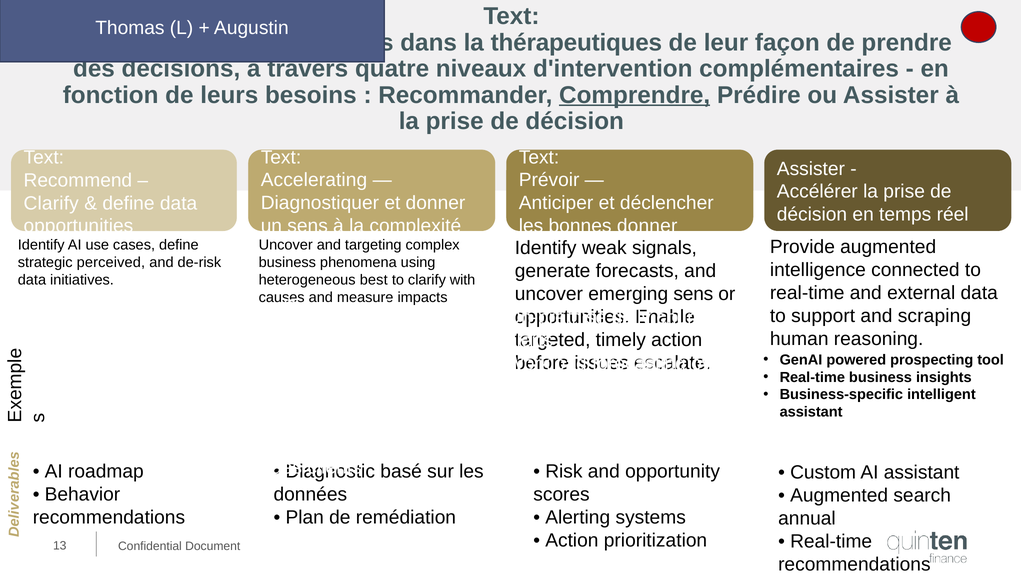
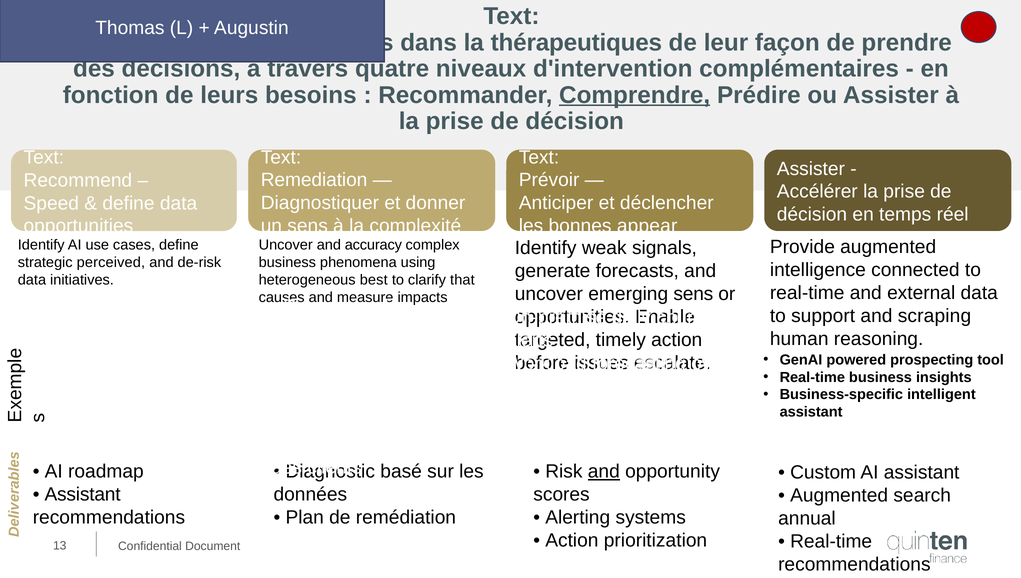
Accelerating: Accelerating -> Remediation (314, 180)
Clarify: Clarify -> Speed (51, 203)
bonnes donner: donner -> appear (647, 226)
targeting: targeting -> accuracy (373, 245)
with: with -> that (462, 280)
and underline: none -> present (604, 471)
Behavior: Behavior -> Assistant (83, 494)
